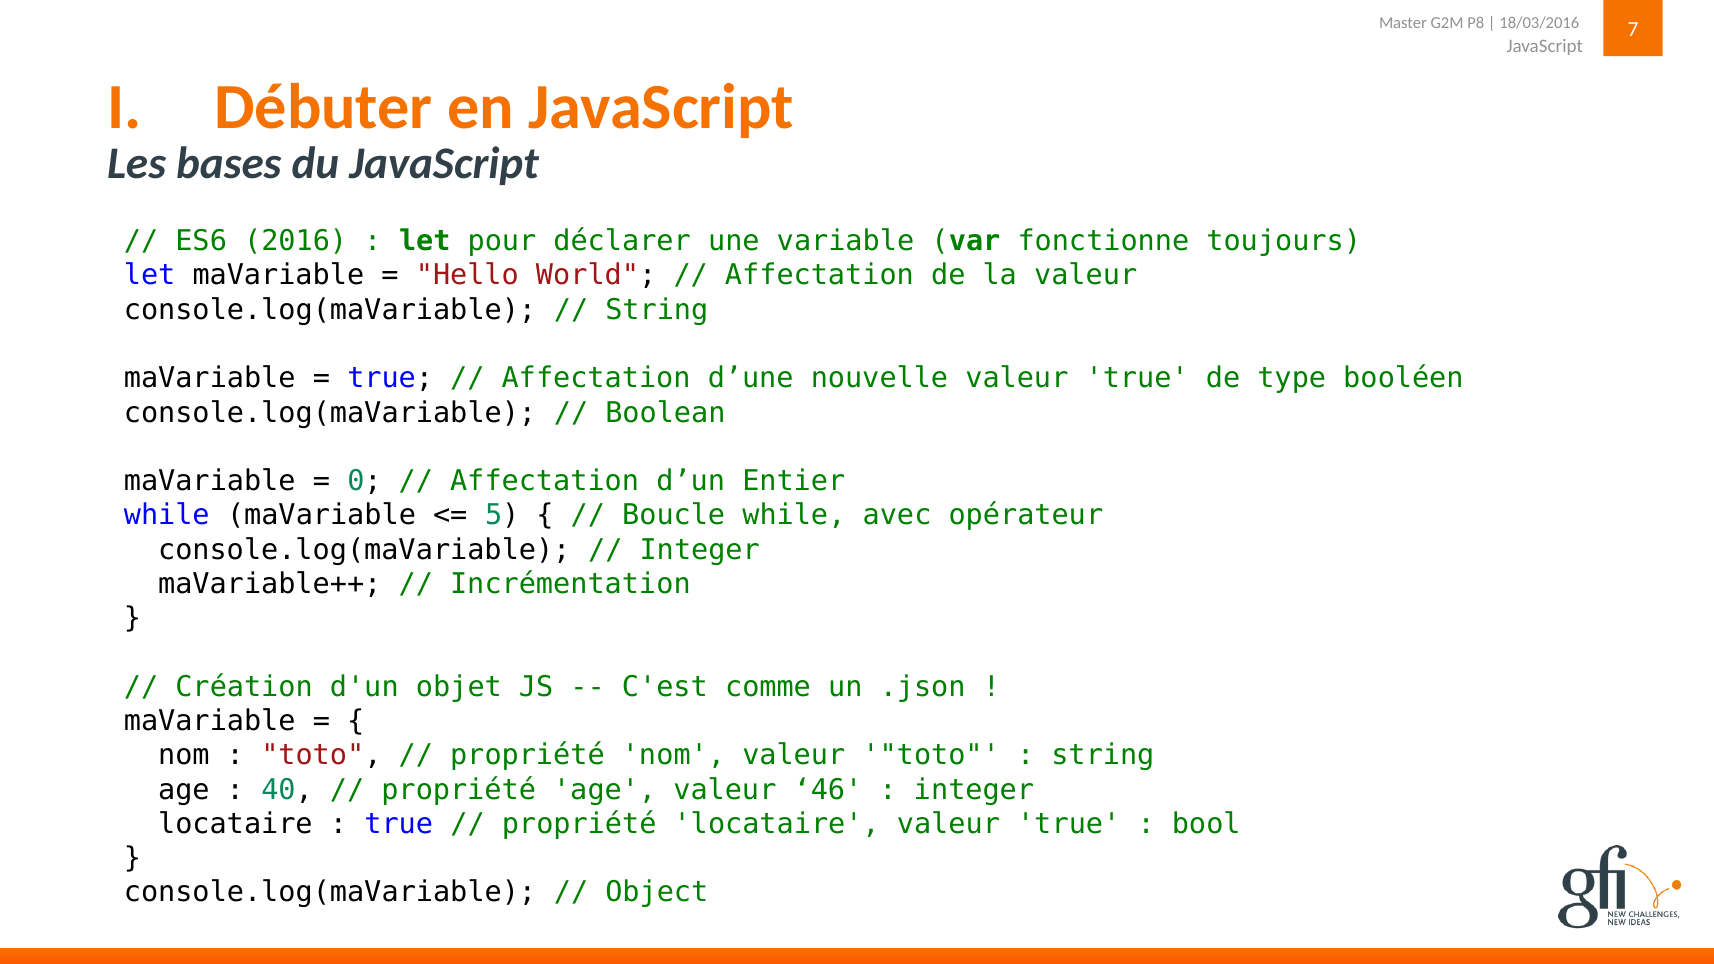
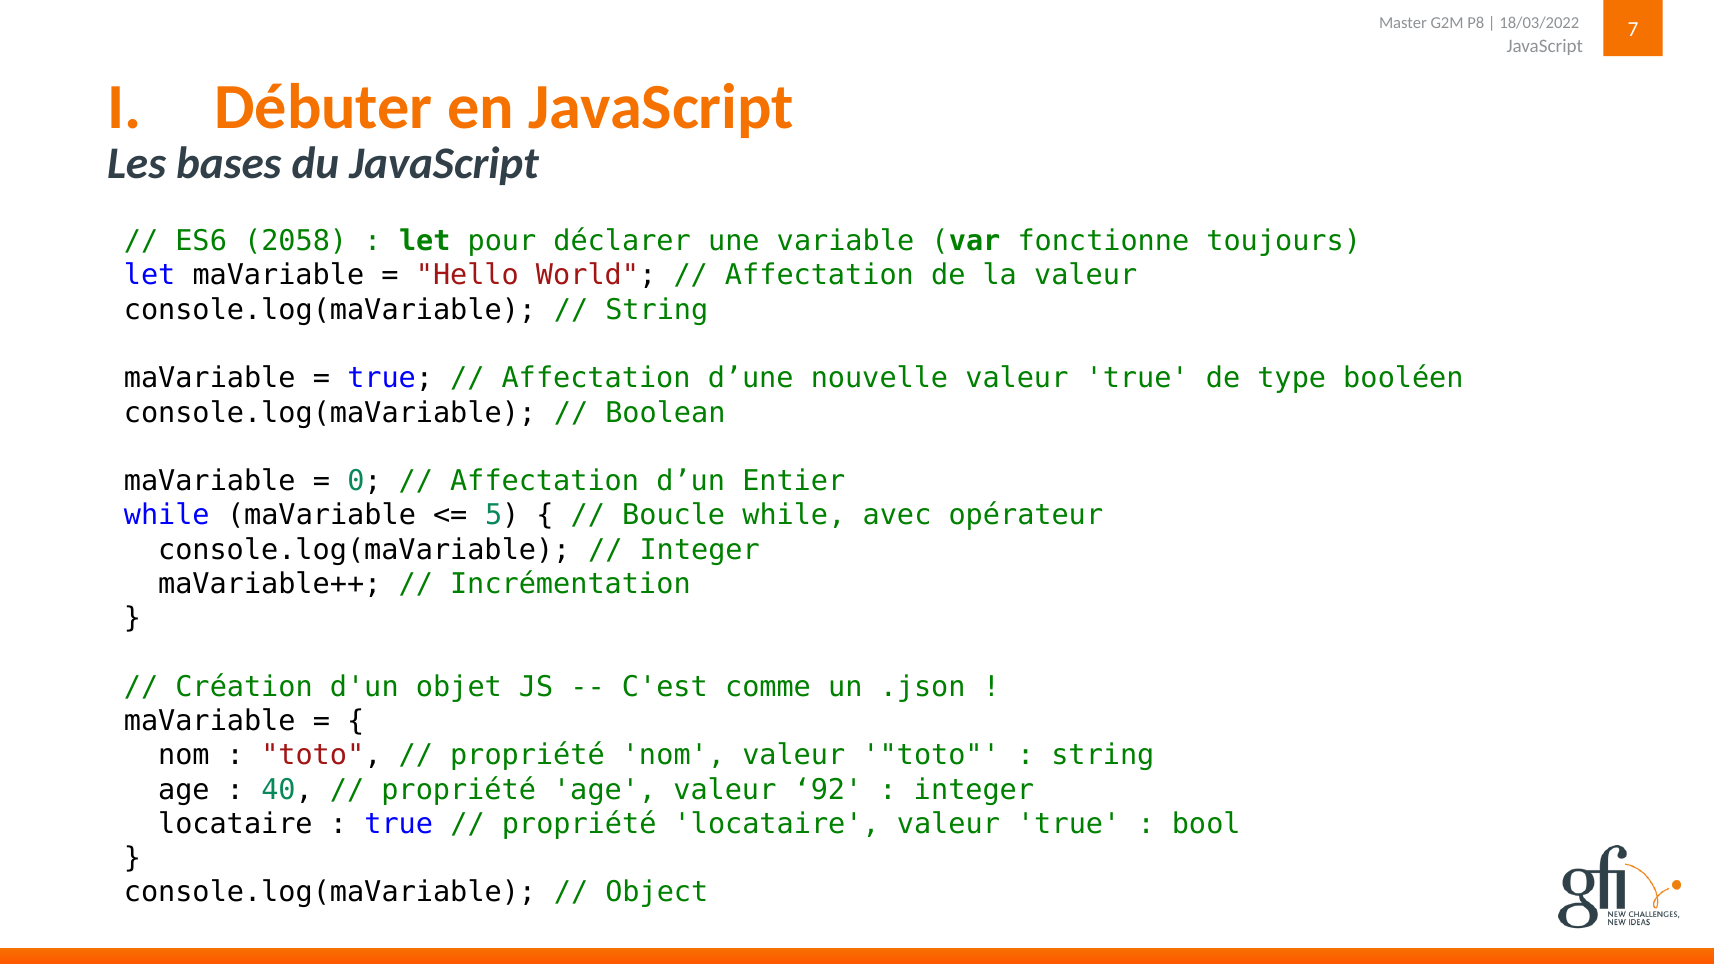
18/03/2016: 18/03/2016 -> 18/03/2022 (1539, 23)
2016: 2016 -> 2058 (296, 241)
46: 46 -> 92 (828, 790)
